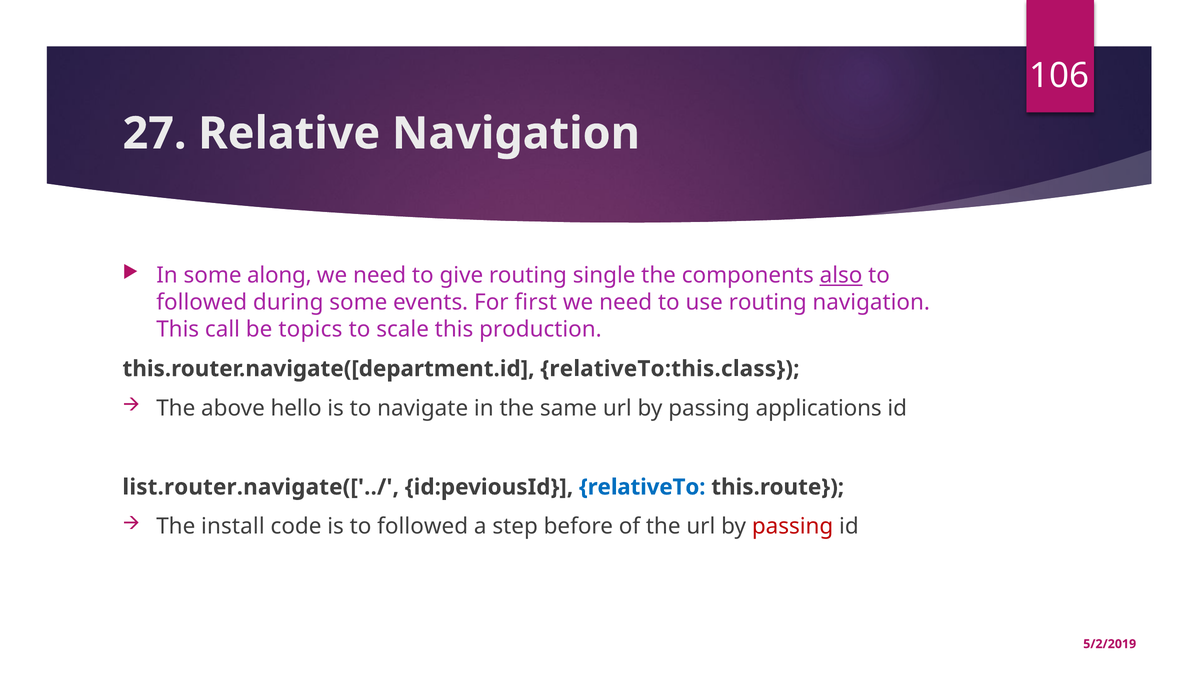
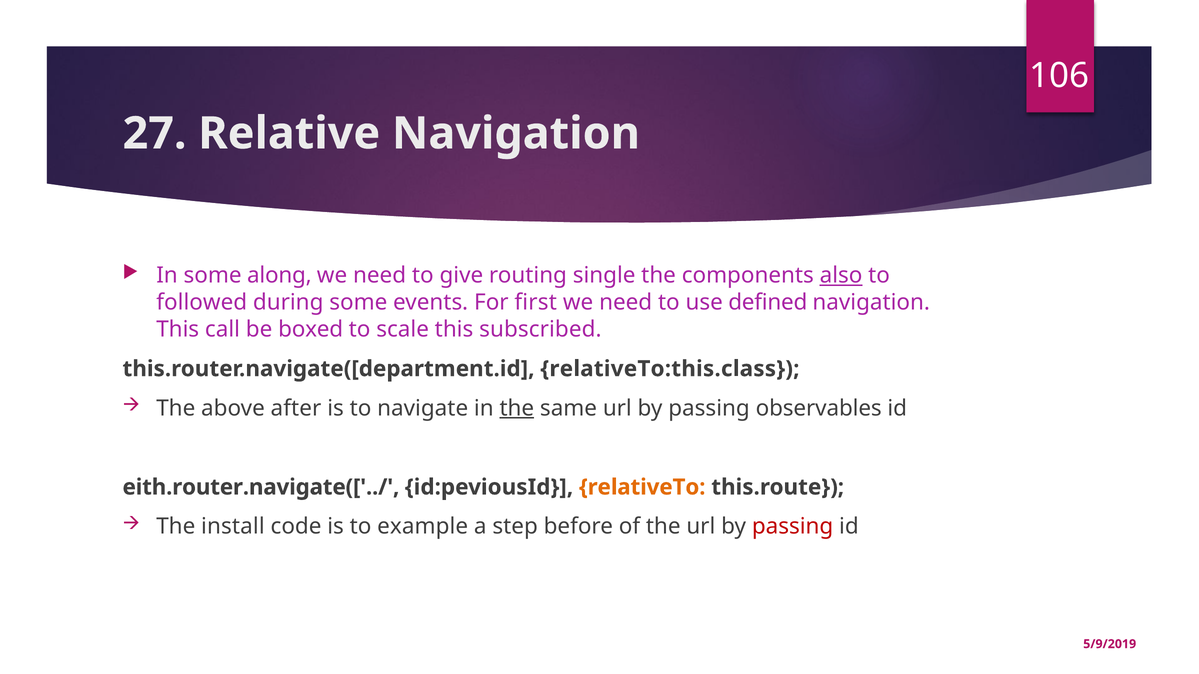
use routing: routing -> defined (768, 303)
topics: topics -> boxed (311, 330)
production: production -> subscribed (540, 330)
hello: hello -> after (296, 408)
the underline: none -> present (517, 408)
applications: applications -> observables (819, 408)
list.router.navigate(['../: list.router.navigate(['../ -> eith.router.navigate(['../ (261, 487)
relativeTo colour: blue -> orange (642, 487)
is to followed: followed -> example (423, 527)
5/2/2019: 5/2/2019 -> 5/9/2019 (1110, 644)
